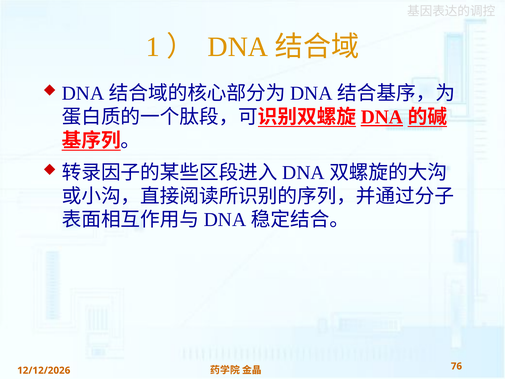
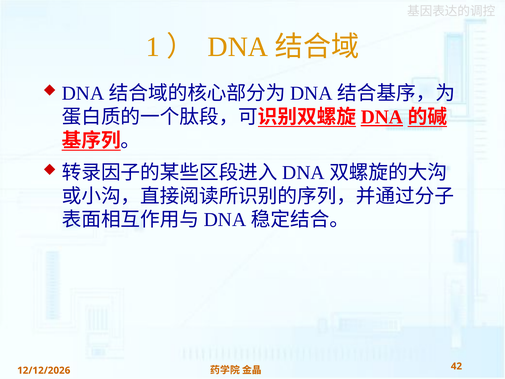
76: 76 -> 42 (456, 366)
